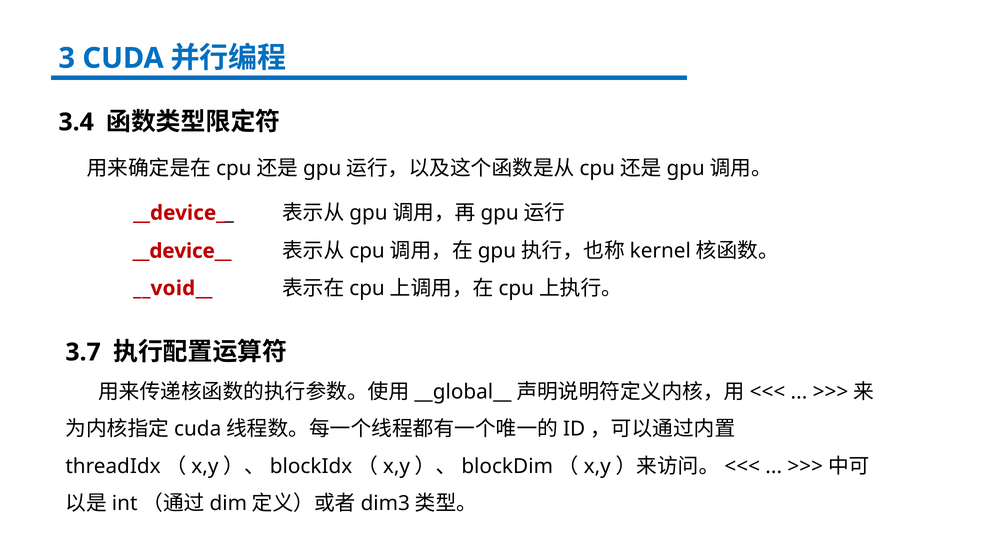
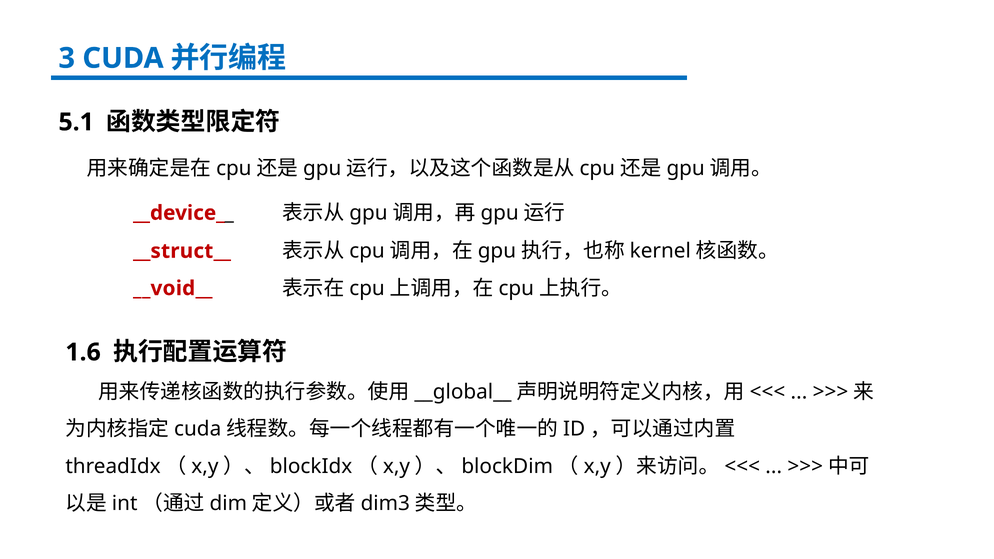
3.4: 3.4 -> 5.1 (76, 122)
__device__: __device__ -> __struct__ (182, 251)
3.7: 3.7 -> 1.6 (83, 352)
